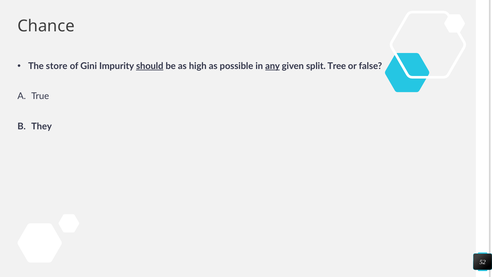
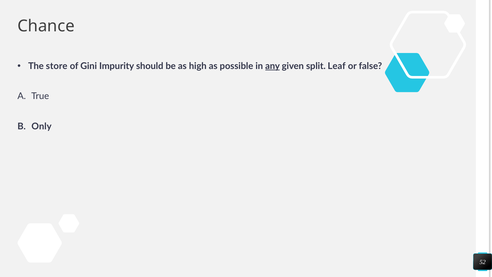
should underline: present -> none (150, 66)
Tree: Tree -> Leaf (337, 66)
They: They -> Only (41, 126)
